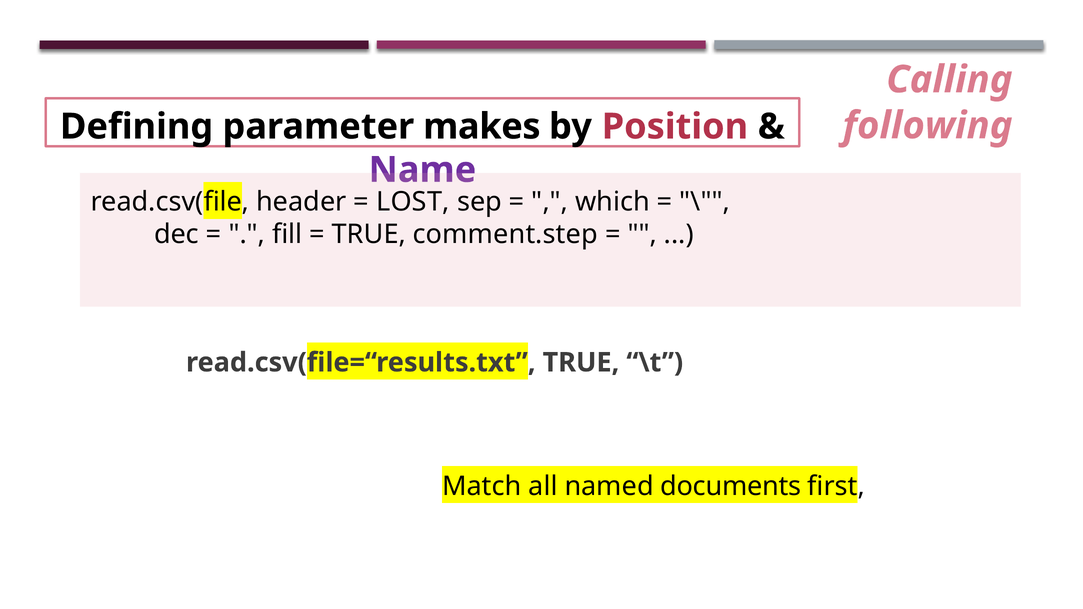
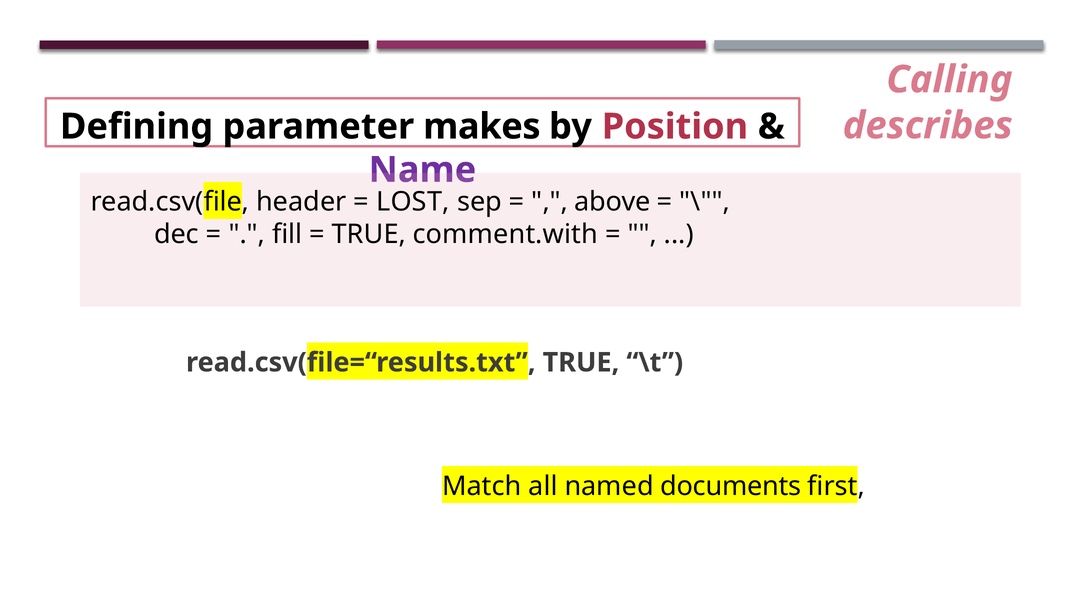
following: following -> describes (928, 126)
which: which -> above (613, 202)
comment.step: comment.step -> comment.with (505, 234)
